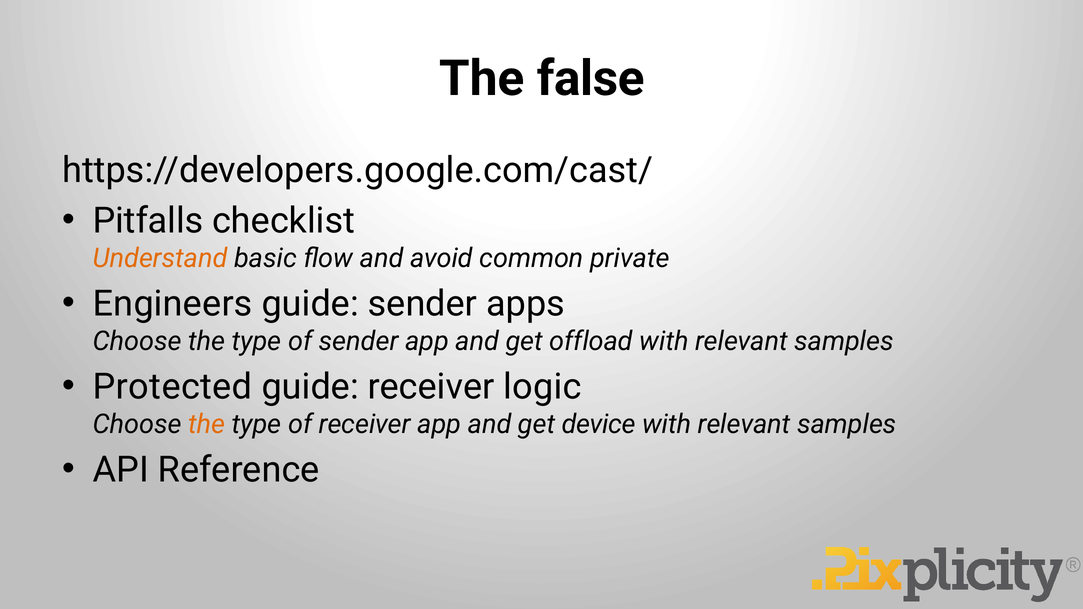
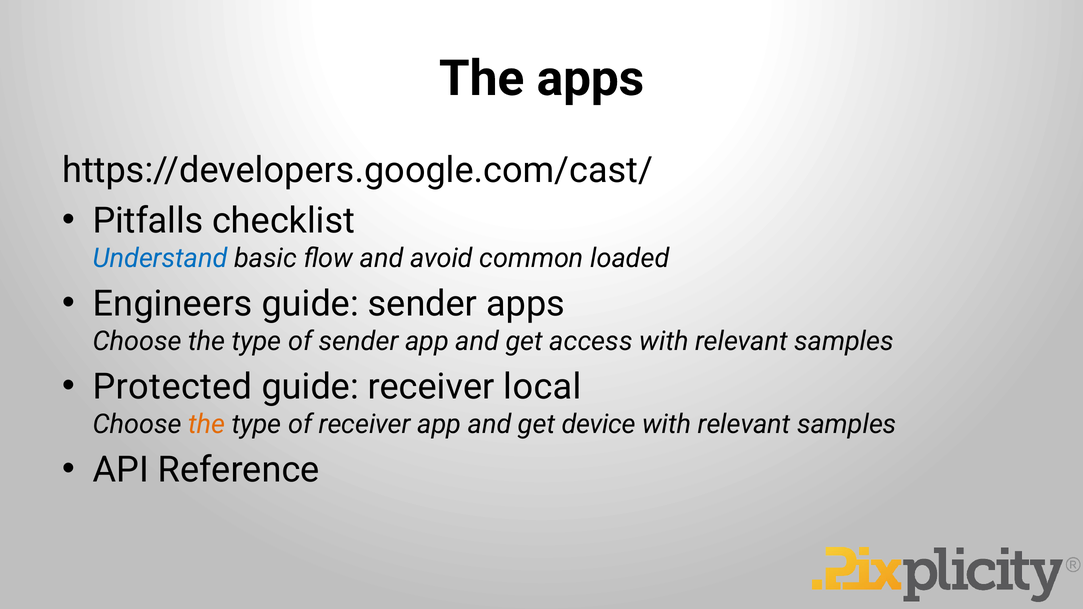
The false: false -> apps (590, 79)
Understand colour: orange -> blue (160, 258)
private: private -> loaded (630, 258)
offload: offload -> access (591, 341)
logic: logic -> local (543, 387)
